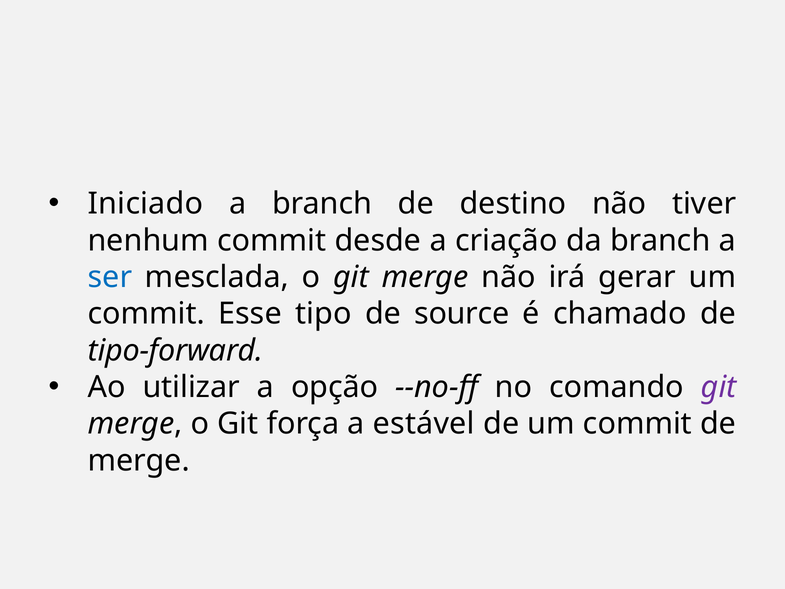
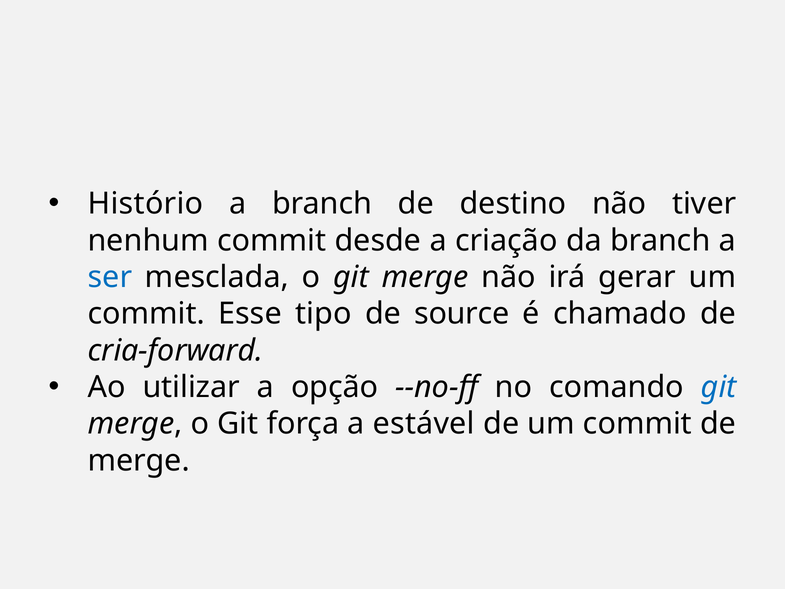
Iniciado: Iniciado -> Histório (146, 204)
tipo-forward: tipo-forward -> cria-forward (175, 350)
git colour: purple -> blue (719, 387)
